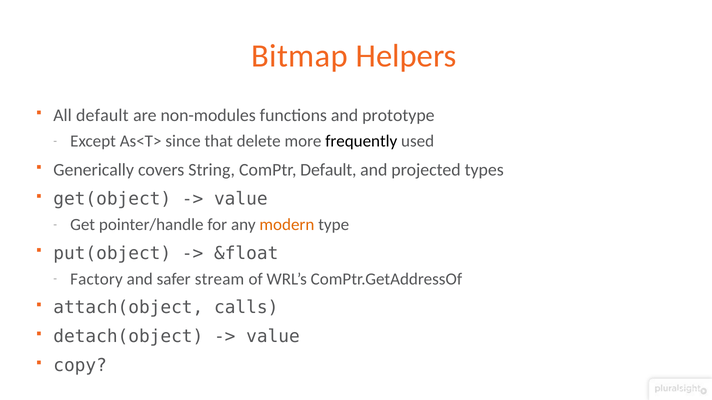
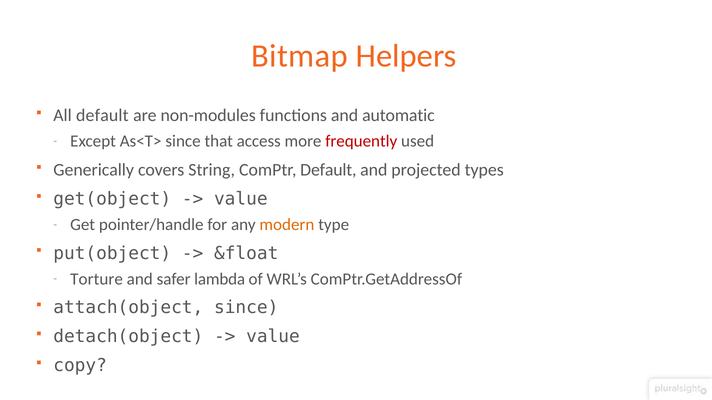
prototype: prototype -> automatic (398, 116)
delete: delete -> access (259, 142)
frequently colour: black -> red (361, 142)
Factory: Factory -> Torture (97, 279)
stream: stream -> lambda (220, 279)
attach(object calls: calls -> since (246, 308)
